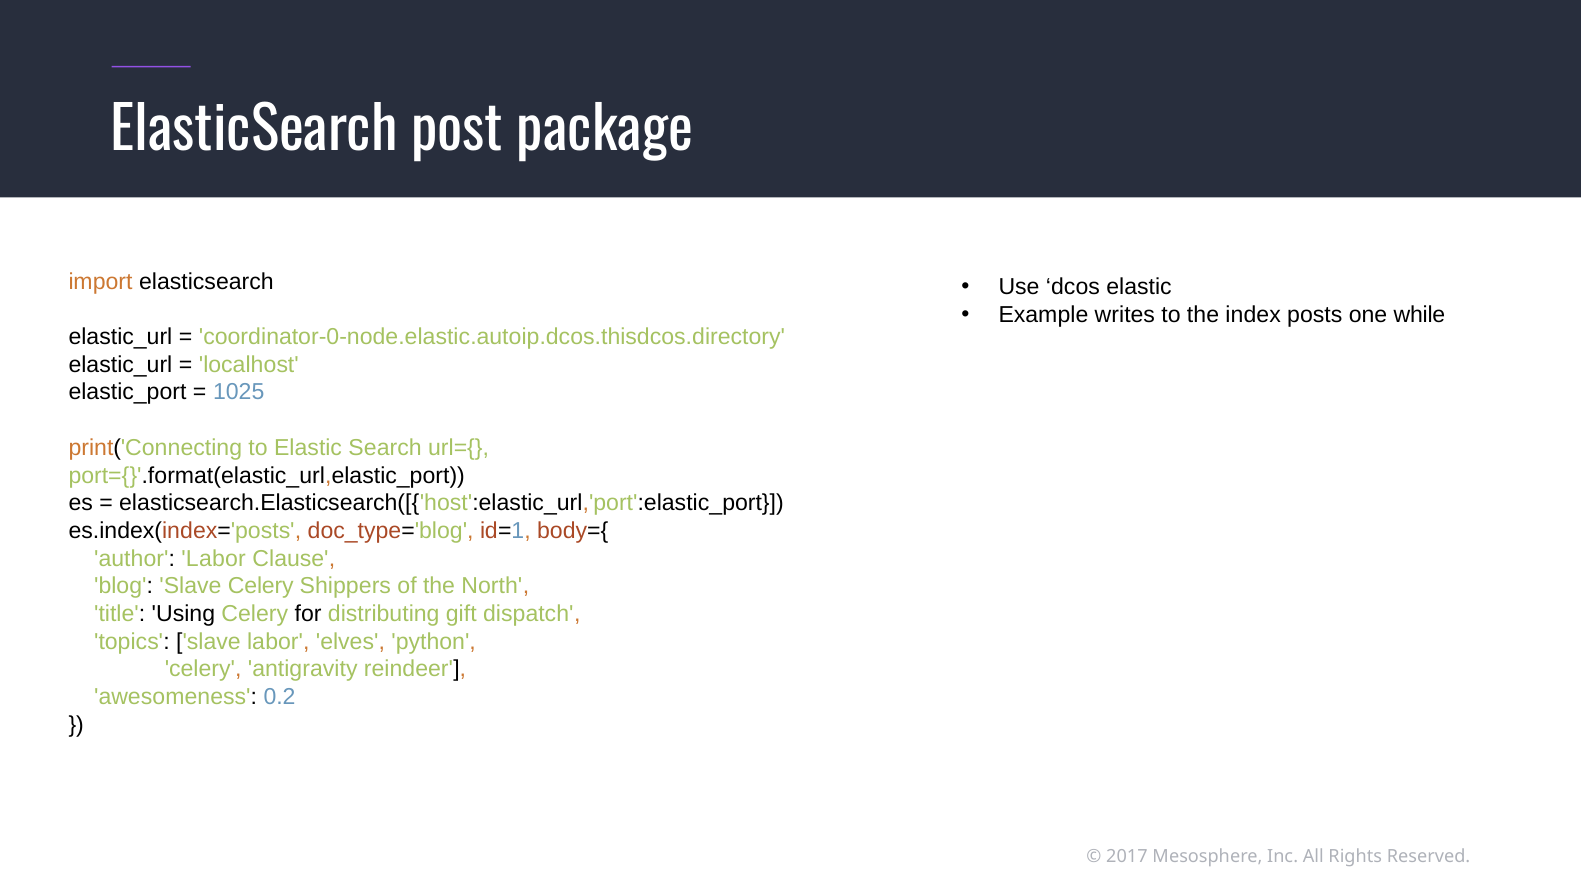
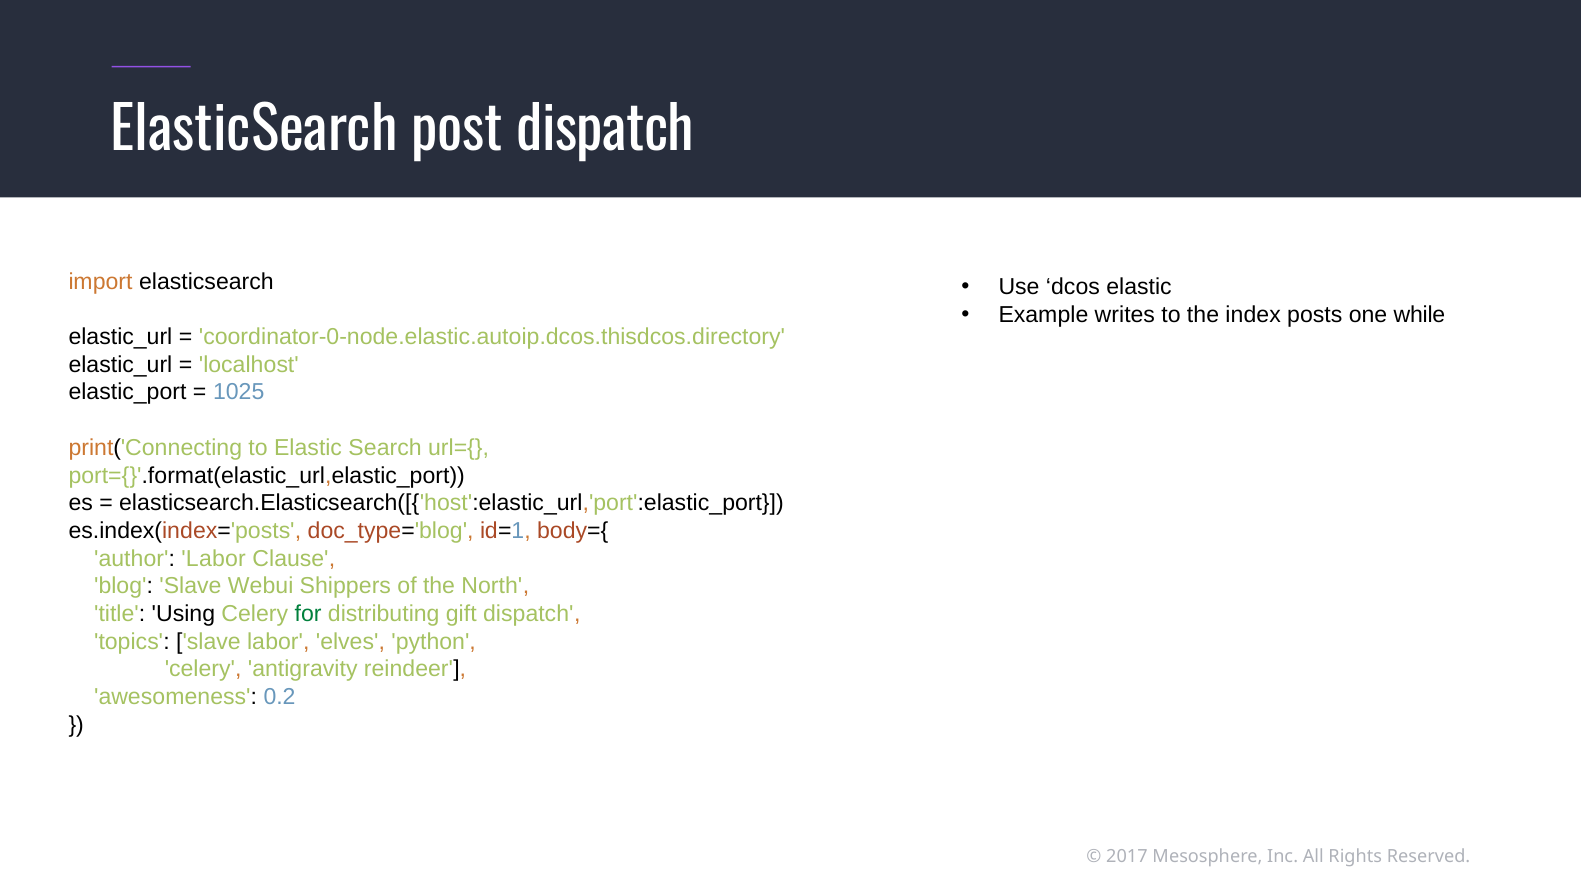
post package: package -> dispatch (605, 131)
Slave Celery: Celery -> Webui (261, 586)
for colour: black -> green (308, 614)
